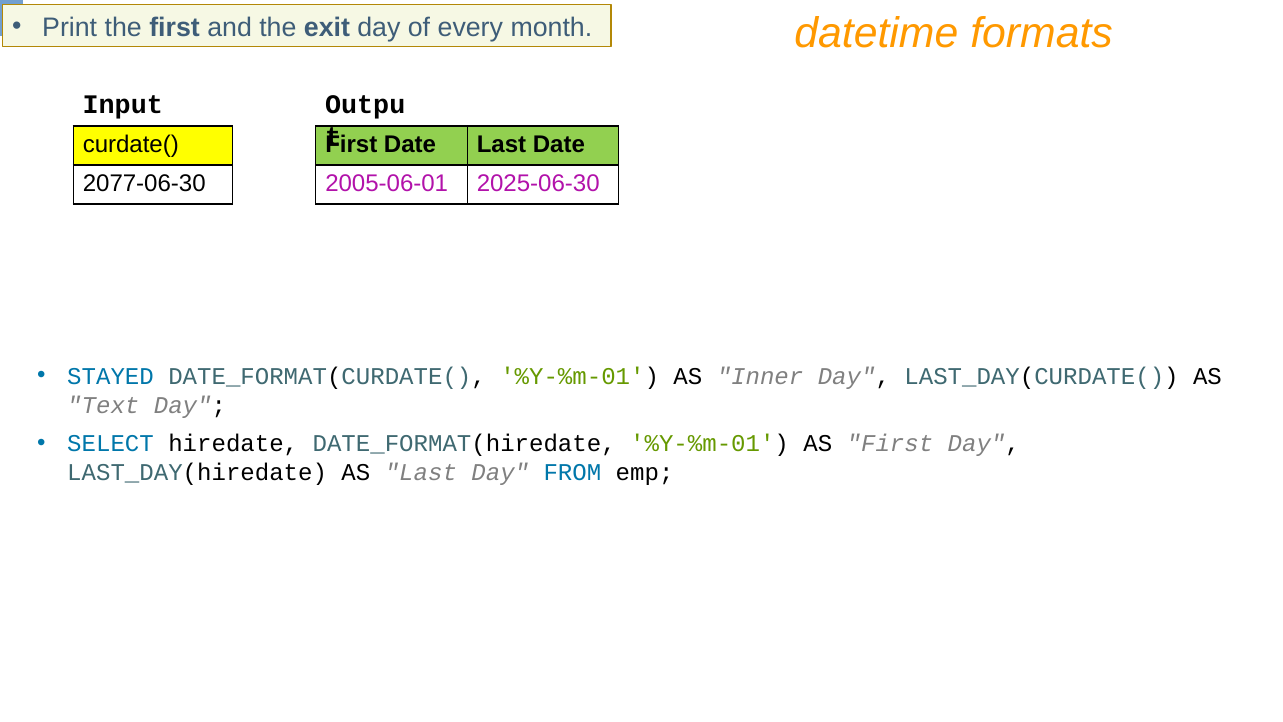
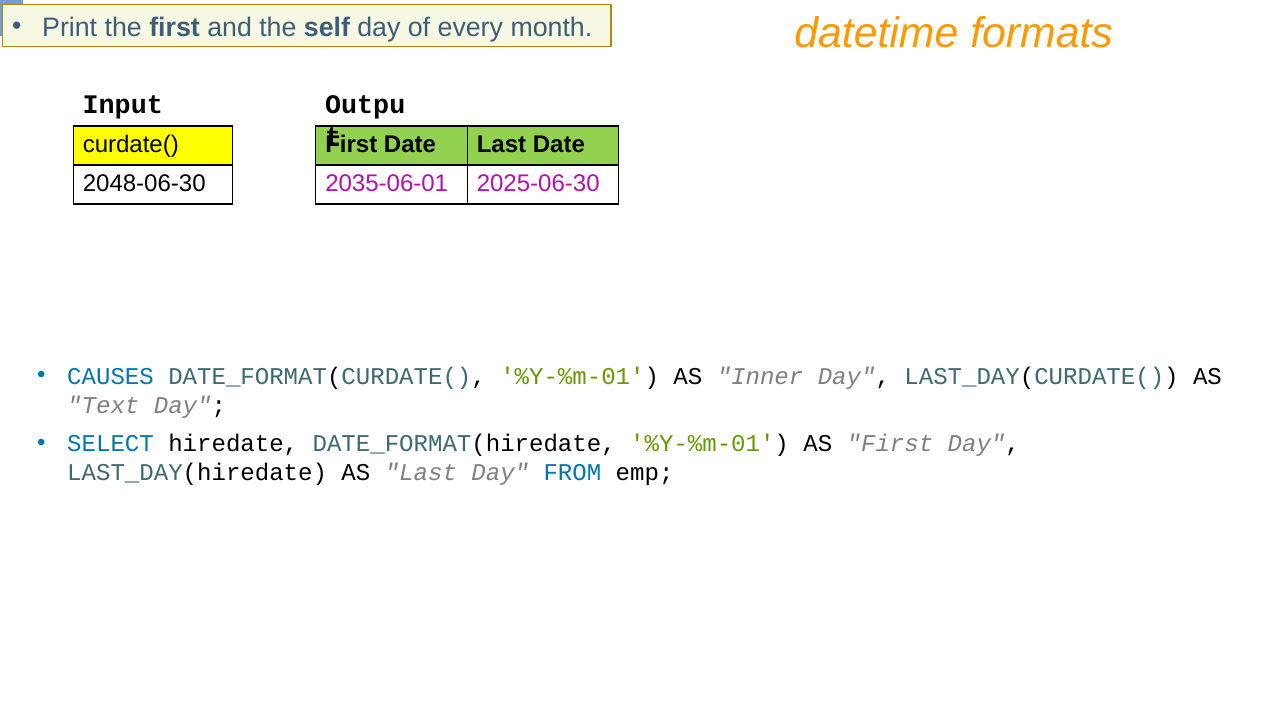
exit: exit -> self (327, 27)
2077-06-30: 2077-06-30 -> 2048-06-30 (144, 184)
2005-06-01: 2005-06-01 -> 2035-06-01 (387, 184)
STAYED: STAYED -> CAUSES (111, 376)
